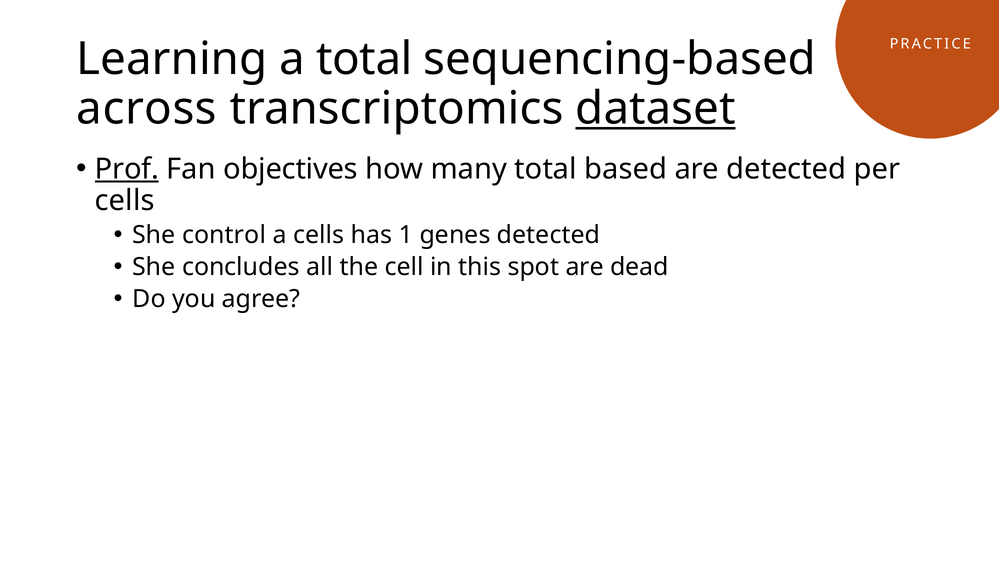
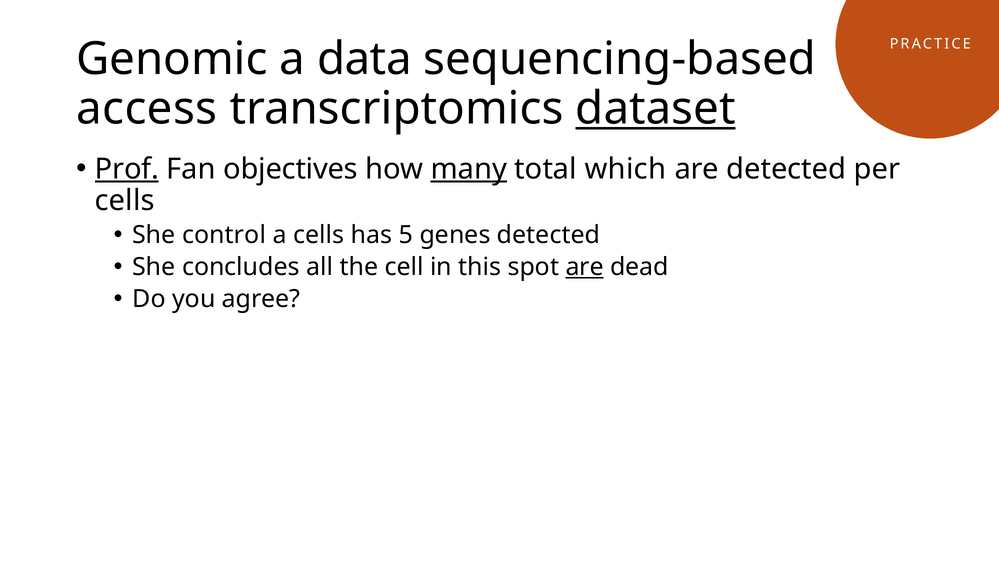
Learning: Learning -> Genomic (172, 59)
a total: total -> data (364, 59)
across: across -> access (147, 109)
many underline: none -> present (469, 169)
based: based -> which (625, 169)
1: 1 -> 5 (406, 235)
are underline: none -> present (585, 267)
